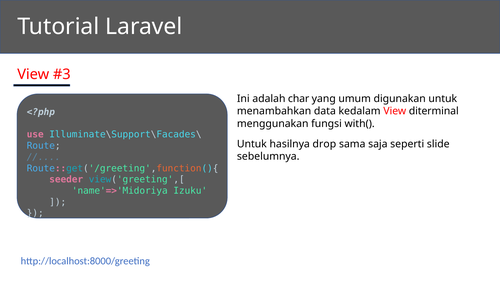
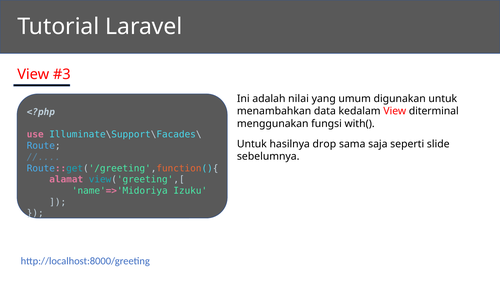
char: char -> nilai (299, 99)
seeder: seeder -> alamat (66, 180)
